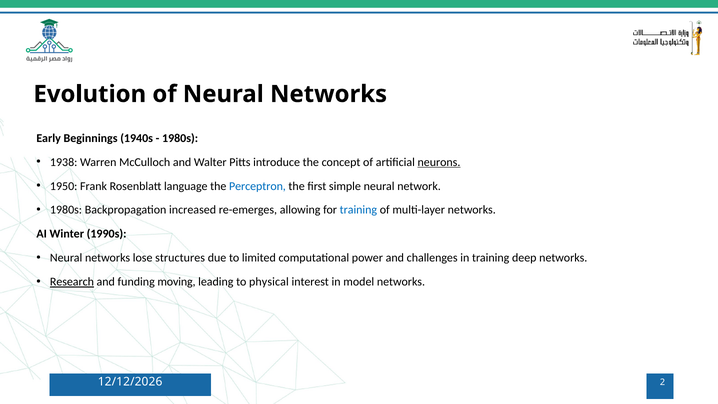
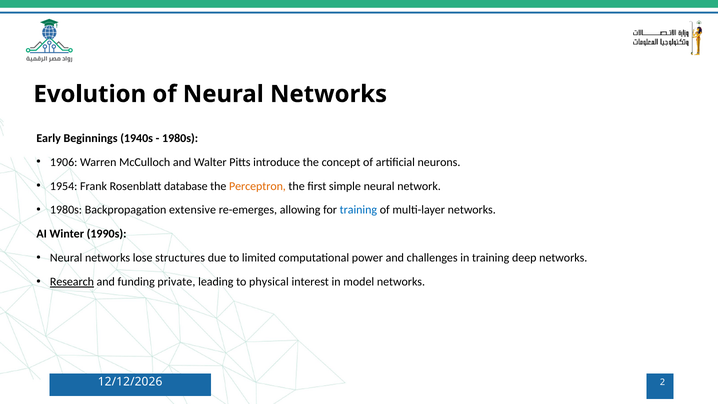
1938: 1938 -> 1906 (64, 162)
neurons underline: present -> none (439, 162)
1950: 1950 -> 1954 (64, 186)
language: language -> database (186, 186)
Perceptron colour: blue -> orange (257, 186)
increased: increased -> extensive (193, 210)
moving: moving -> private (176, 282)
